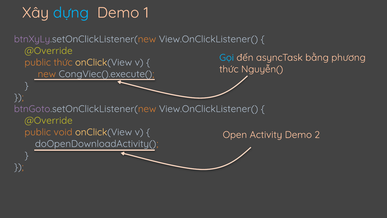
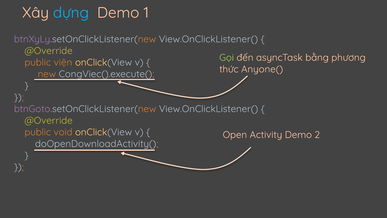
Gọi colour: light blue -> light green (227, 57)
public thức: thức -> viện (63, 62)
Nguyễn(: Nguyễn( -> Anyone( (262, 69)
